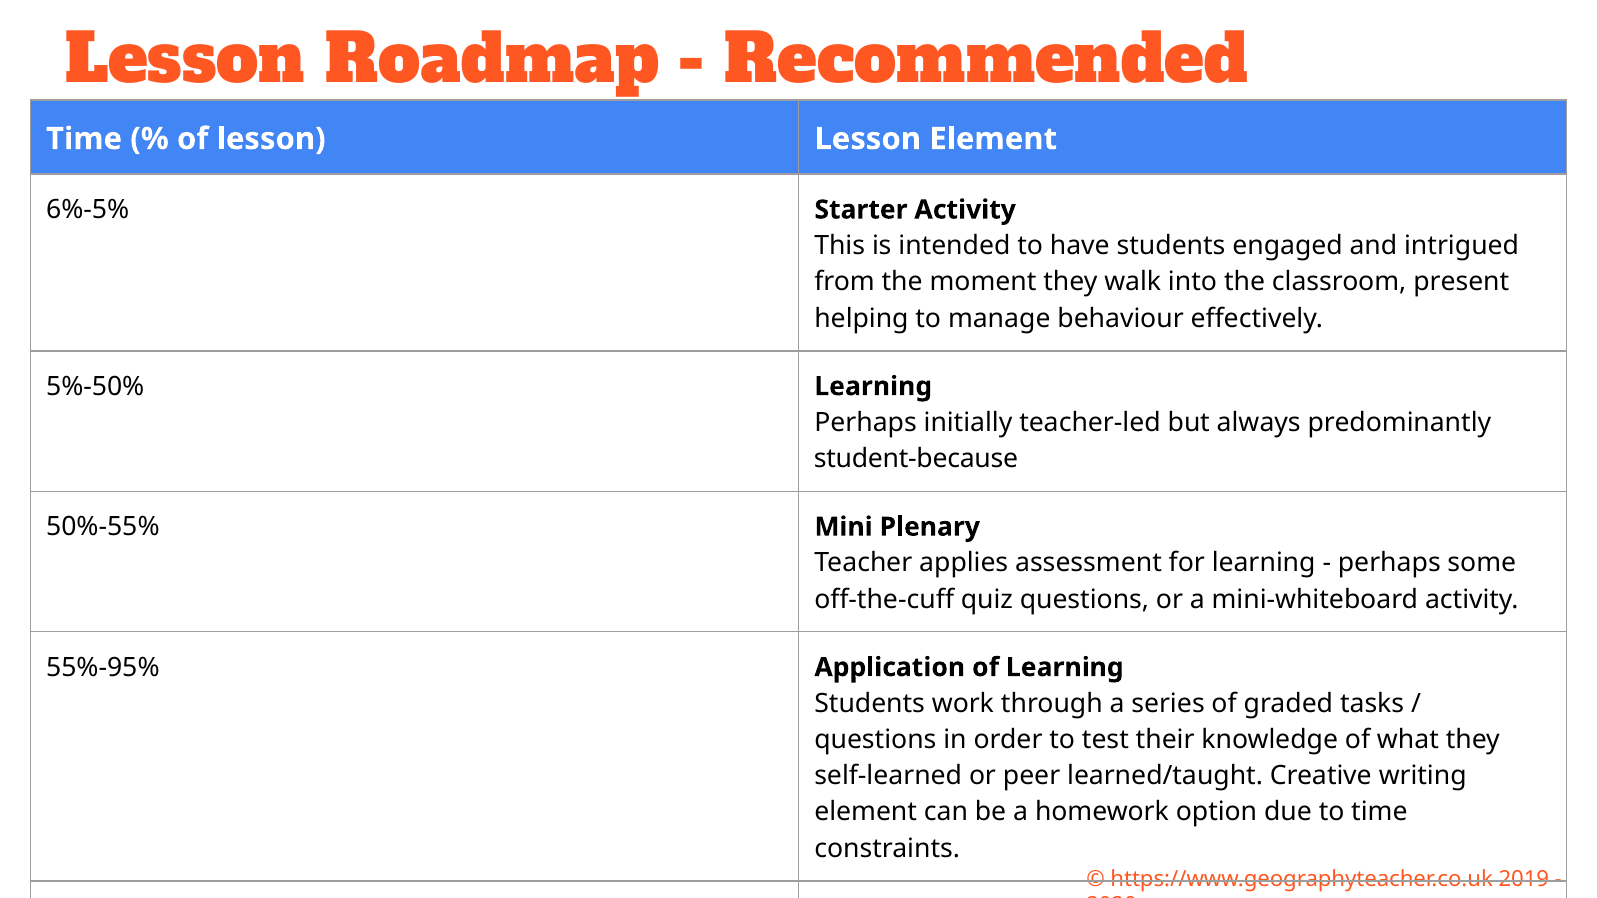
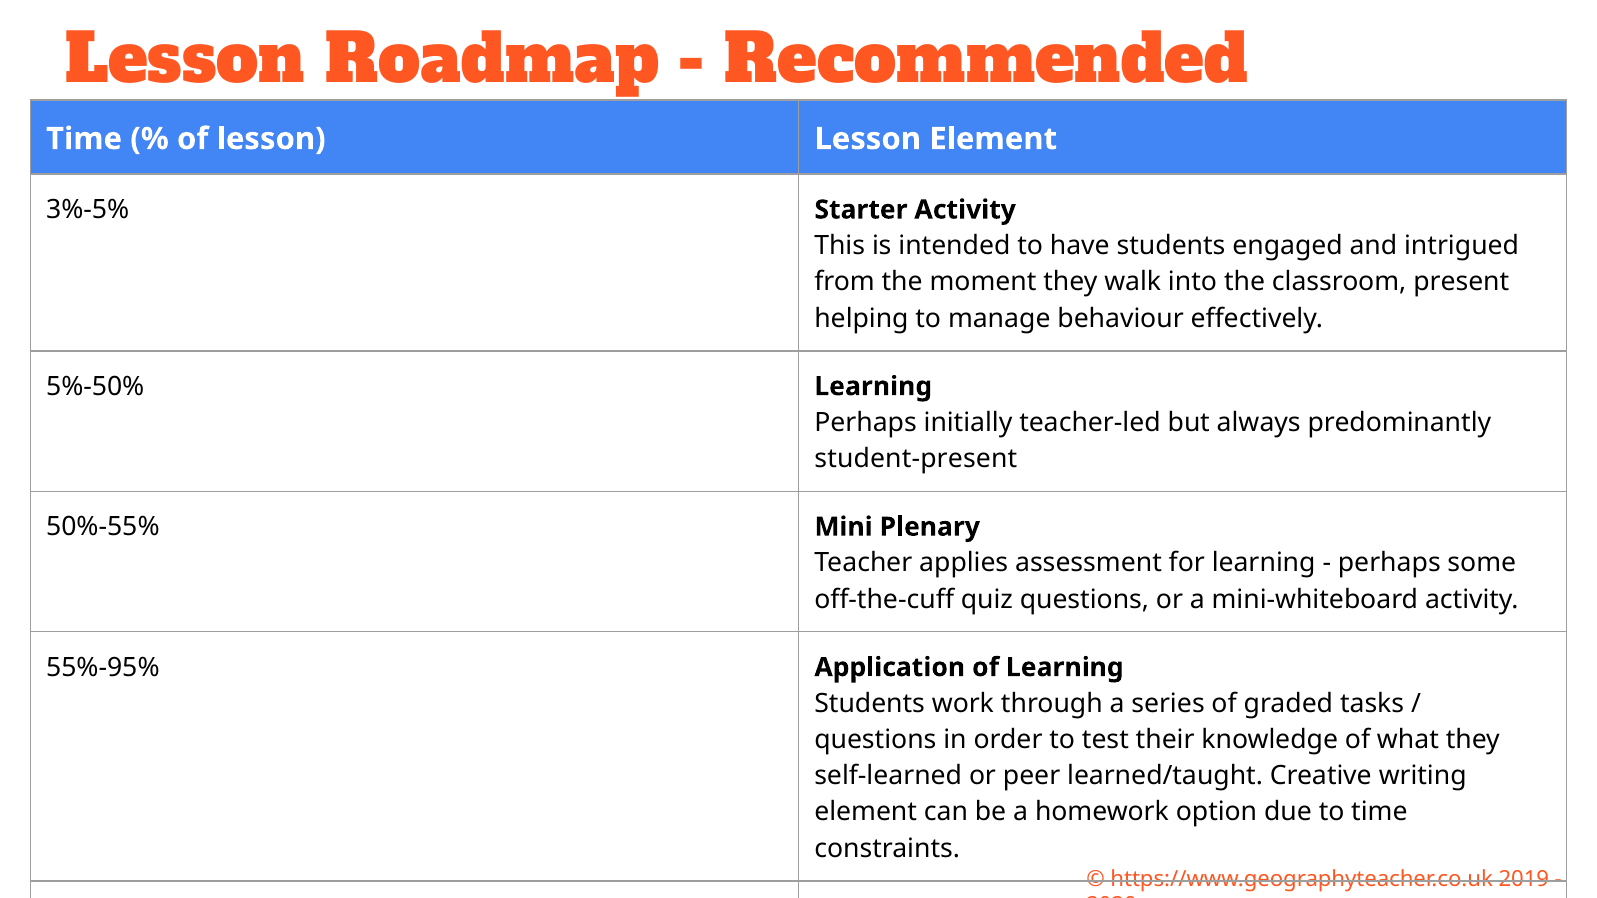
6%-5%: 6%-5% -> 3%-5% (88, 210)
student-because: student-because -> student-present (916, 459)
